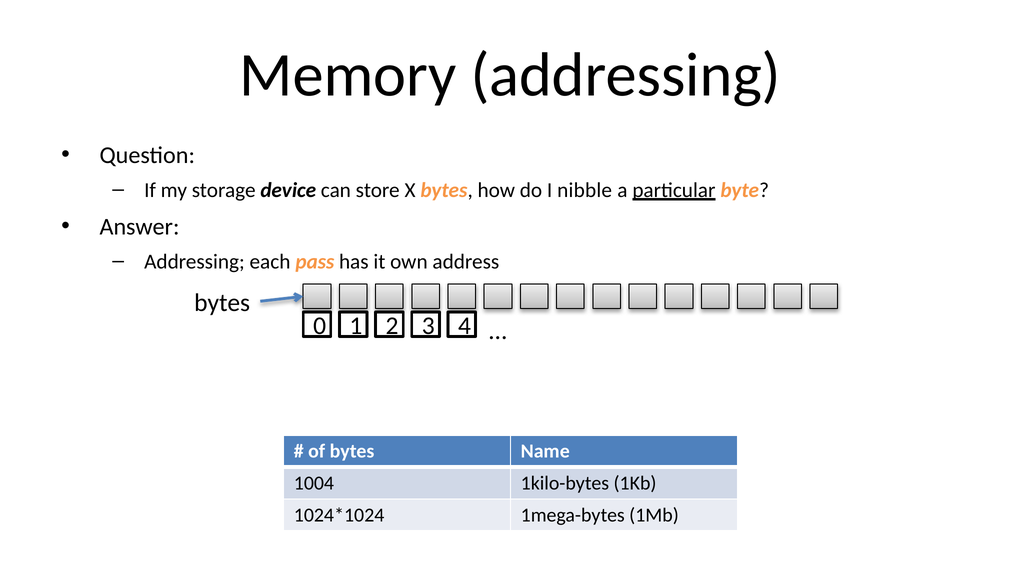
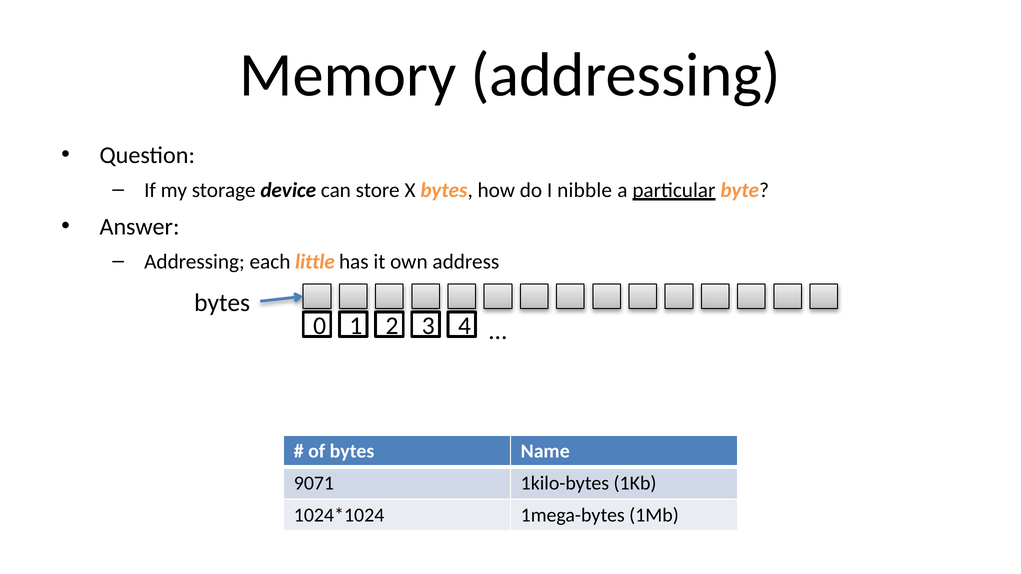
pass: pass -> little (315, 262)
1004: 1004 -> 9071 (314, 484)
